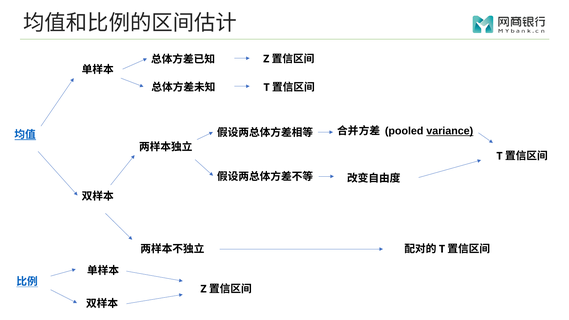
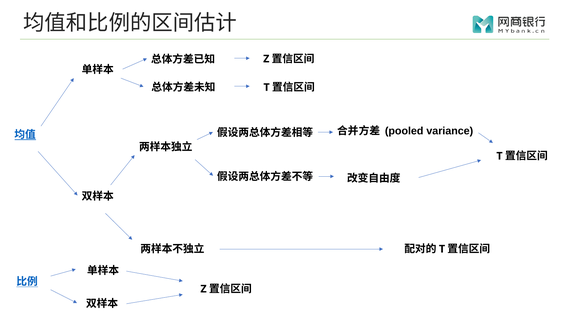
variance underline: present -> none (450, 131)
